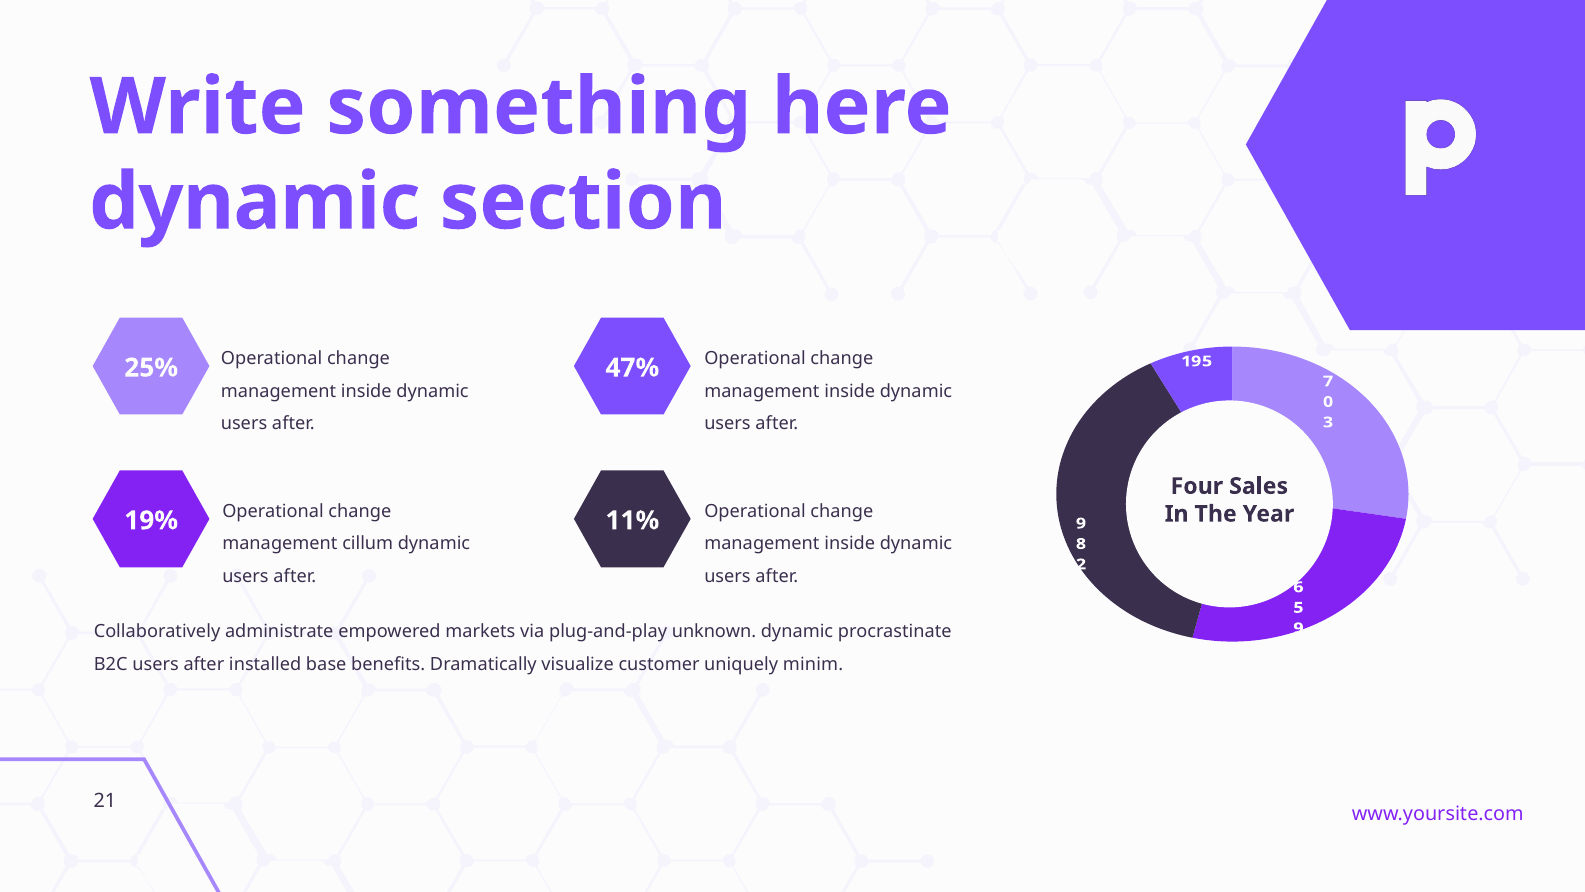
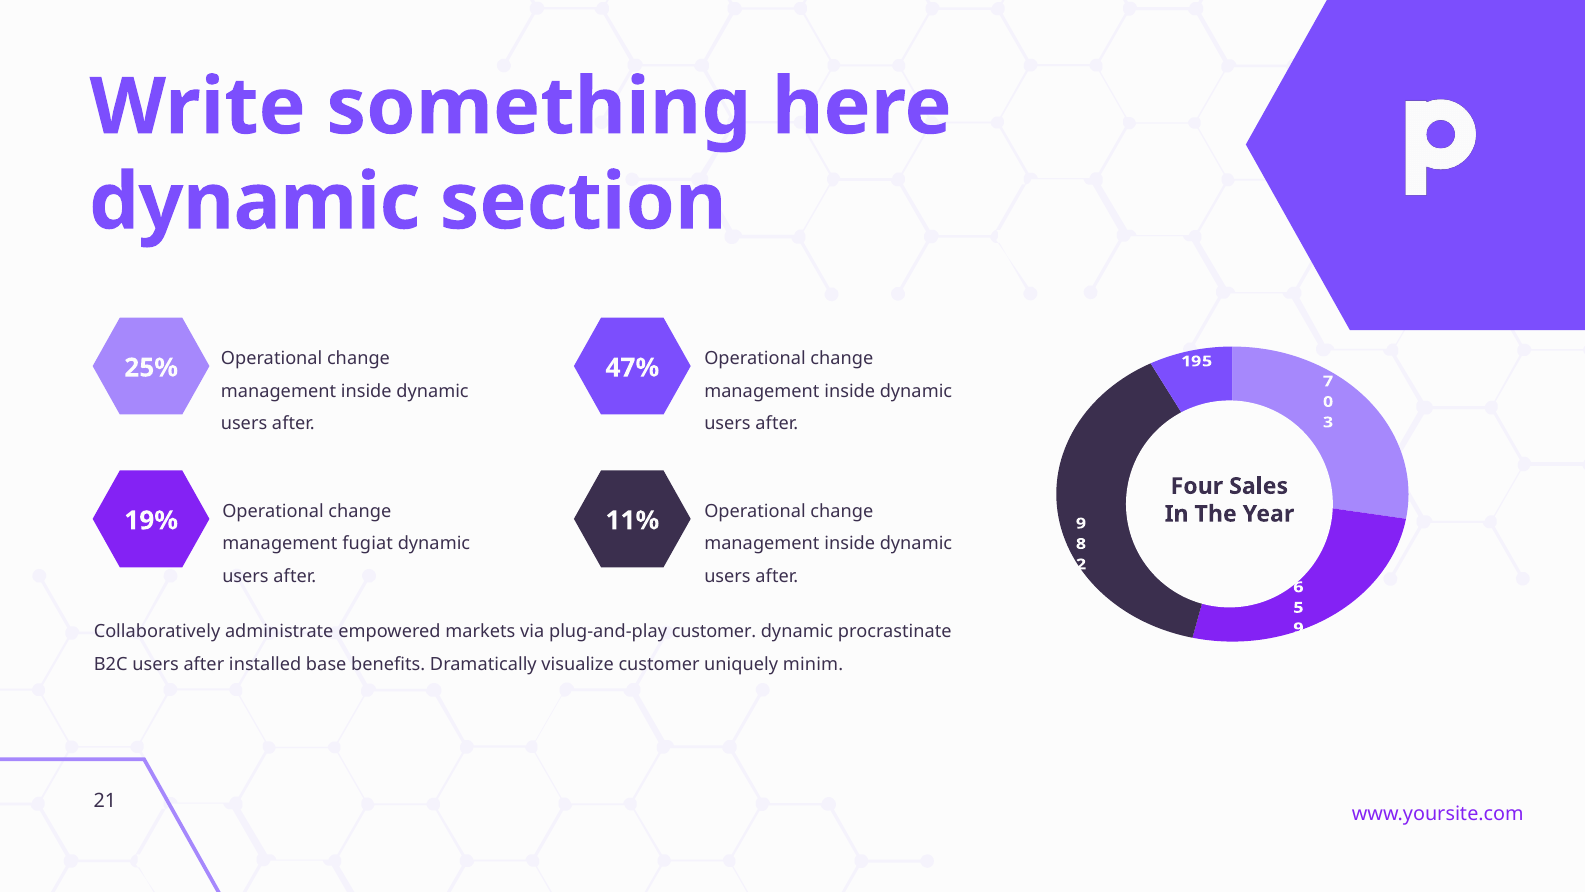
cillum: cillum -> fugiat (368, 544)
plug-and-play unknown: unknown -> customer (714, 631)
